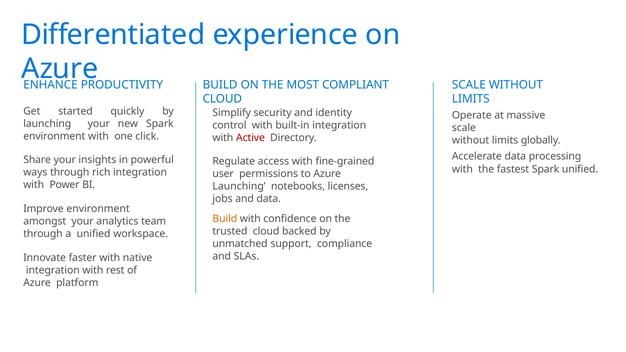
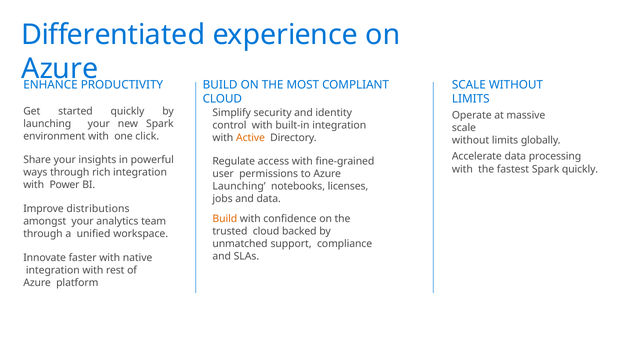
Active colour: red -> orange (251, 138)
Spark unified: unified -> quickly (580, 169)
Improve environment: environment -> distributions (98, 209)
